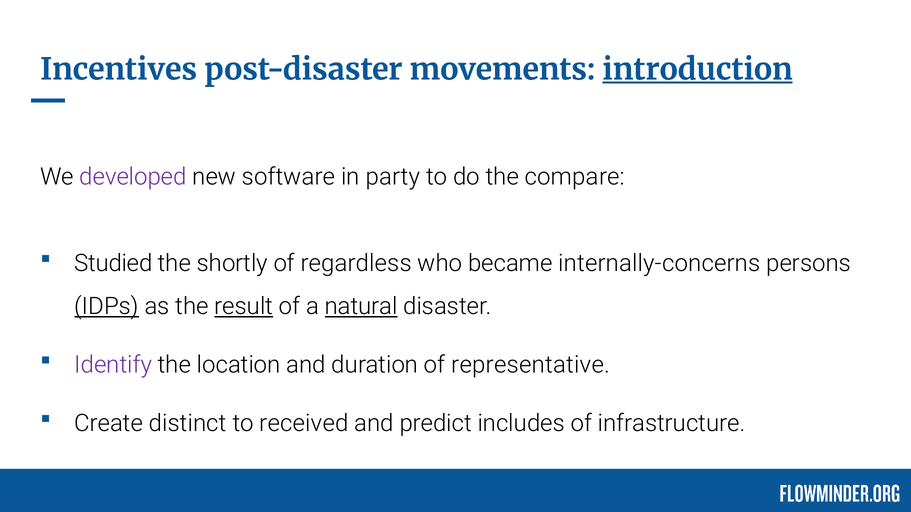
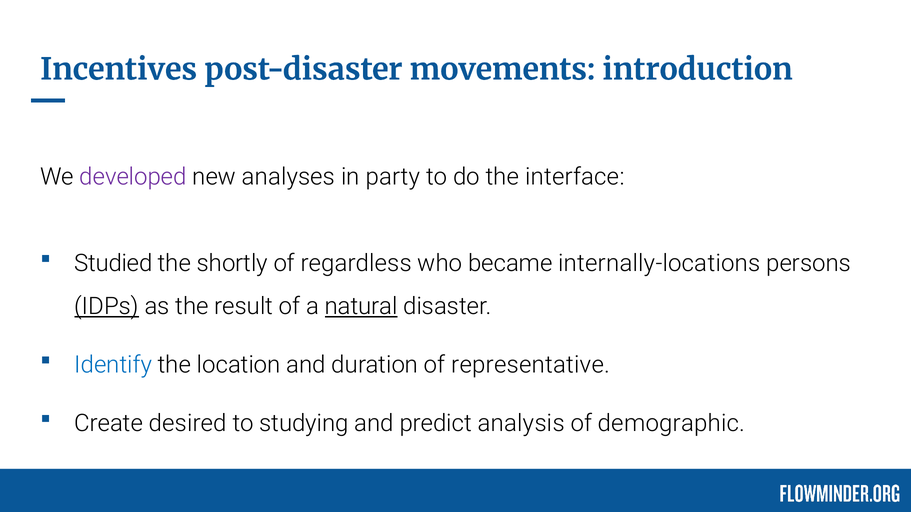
introduction underline: present -> none (698, 70)
software: software -> analyses (288, 177)
compare: compare -> interface (575, 177)
internally-concerns: internally-concerns -> internally-locations (659, 264)
result underline: present -> none (244, 307)
Identify colour: purple -> blue (113, 365)
distinct: distinct -> desired (188, 424)
received: received -> studying (304, 424)
includes: includes -> analysis (521, 424)
infrastructure: infrastructure -> demographic (671, 424)
